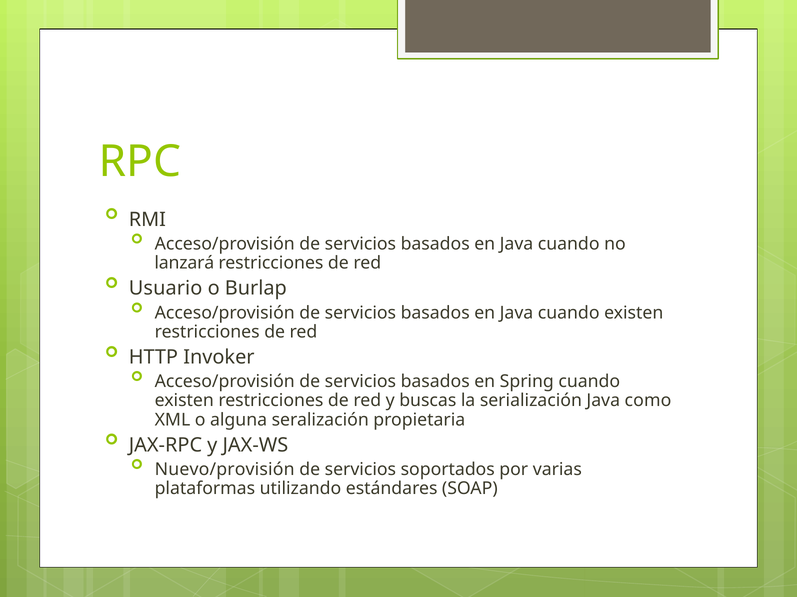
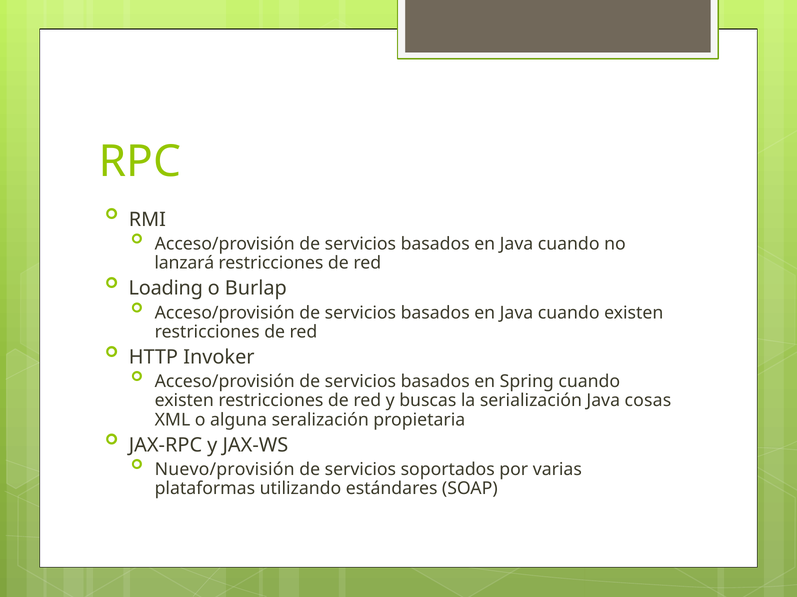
Usuario: Usuario -> Loading (166, 289)
como: como -> cosas (648, 401)
